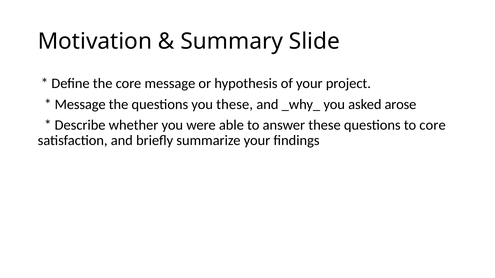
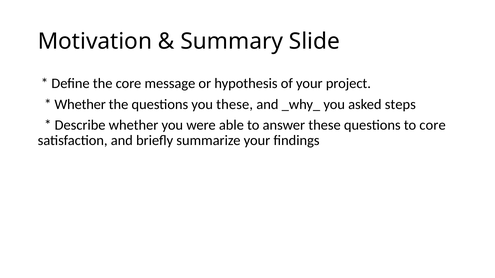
Message: Message -> Whether (80, 104)
arose: arose -> steps (400, 104)
